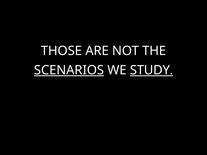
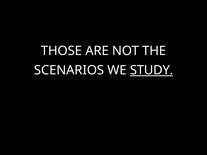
SCENARIOS underline: present -> none (69, 70)
